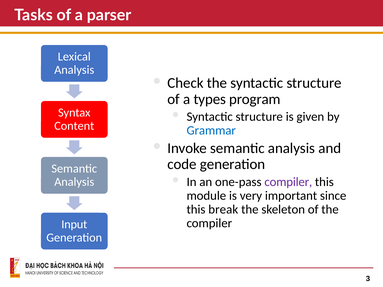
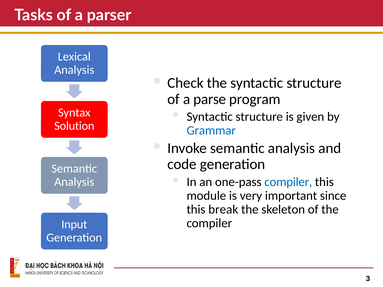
types: types -> parse (210, 99)
Content: Content -> Solution (74, 126)
compiler colour: purple -> blue (288, 182)
